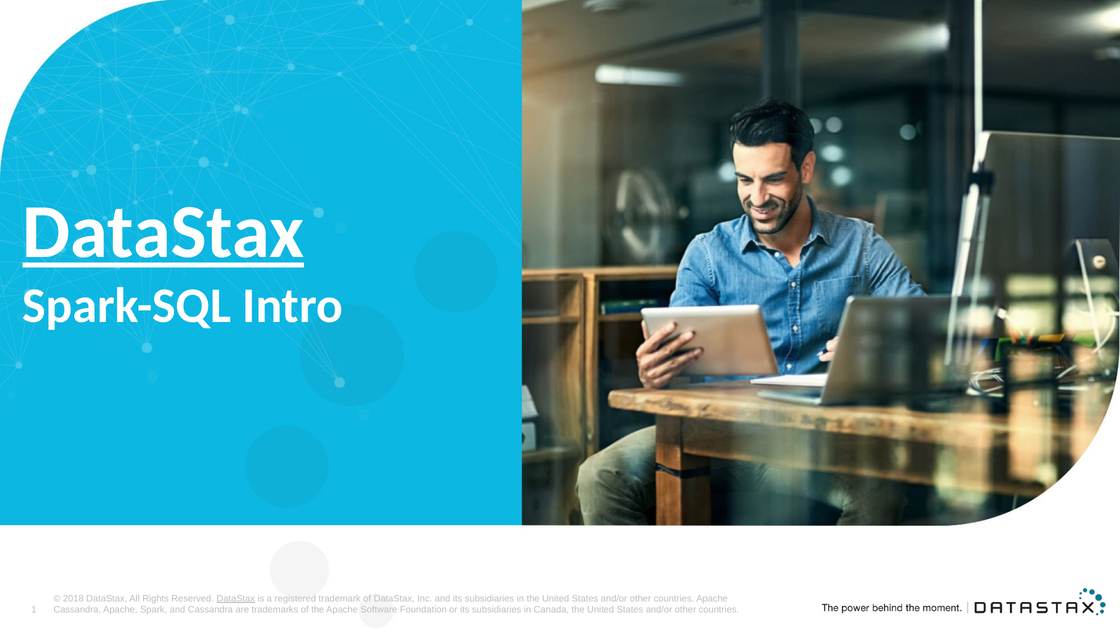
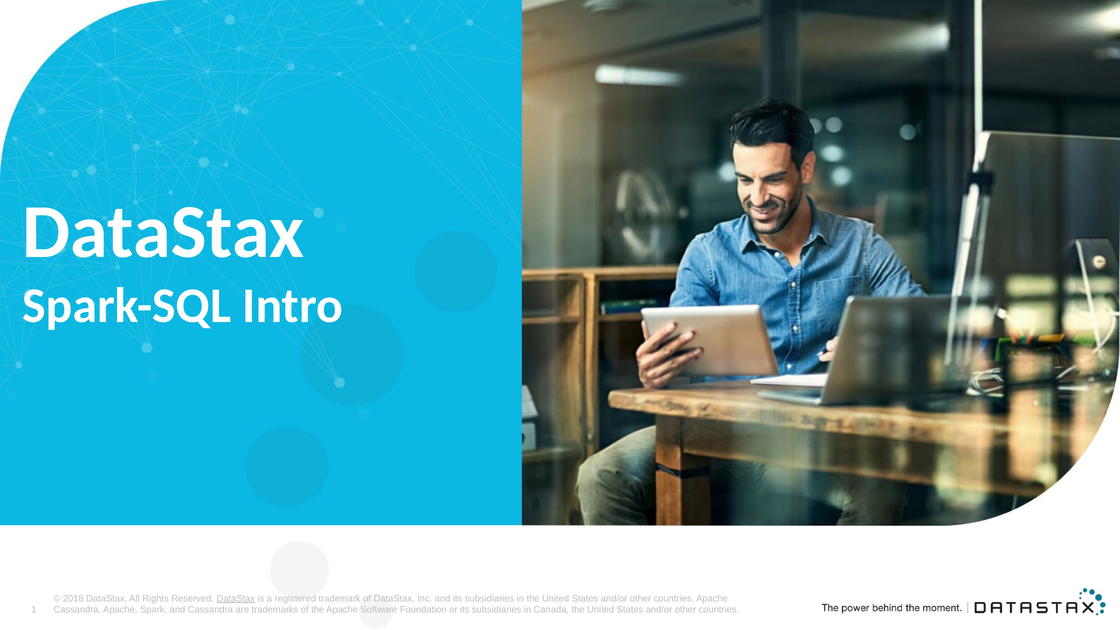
DataStax underline: present -> none (163, 232)
